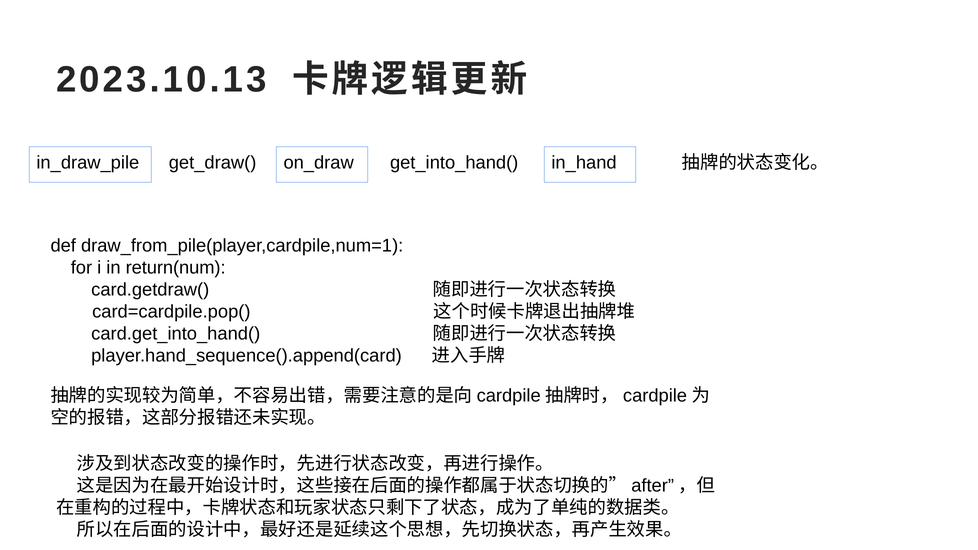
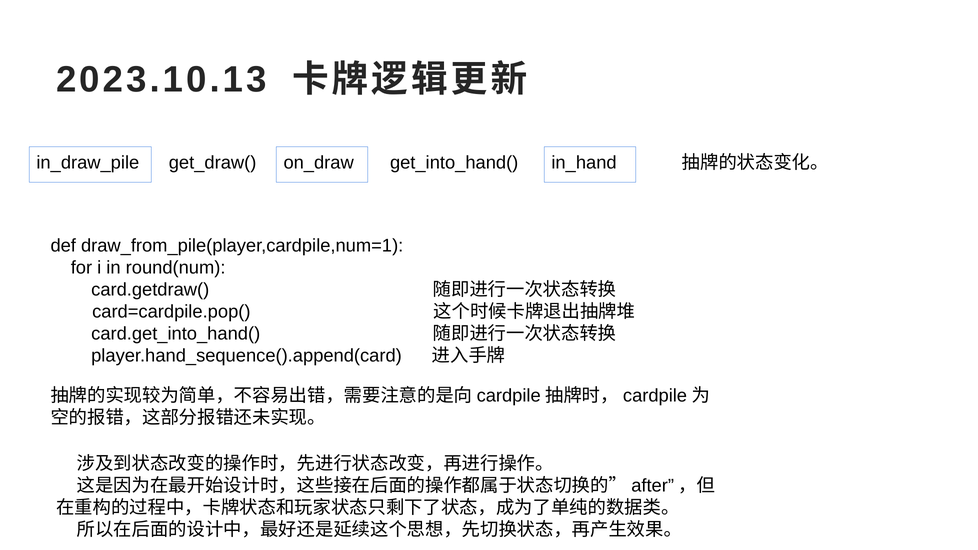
return(num: return(num -> round(num (176, 268)
